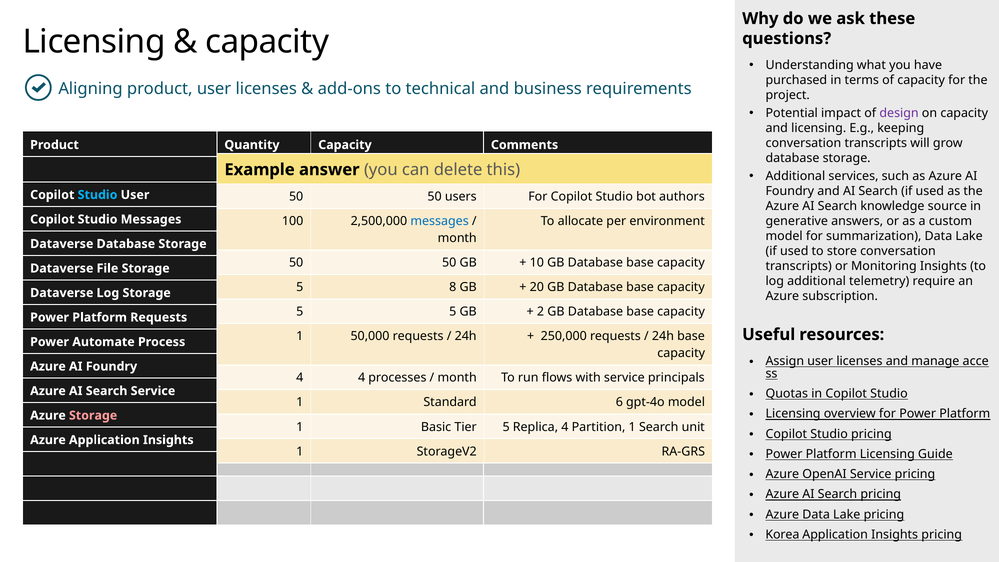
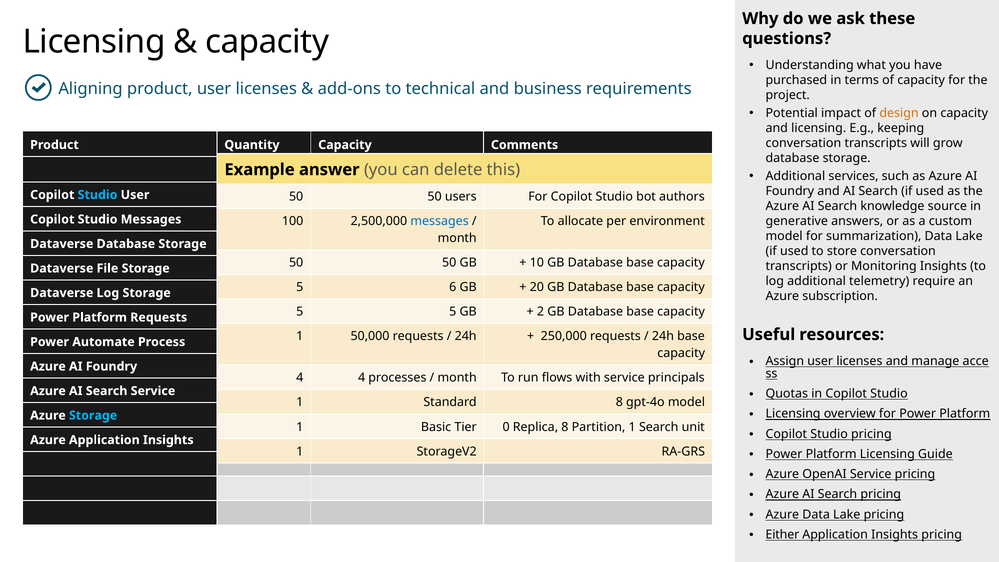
design colour: purple -> orange (899, 113)
8: 8 -> 6 (453, 287)
Standard 6: 6 -> 8 (619, 402)
Storage colour: pink -> light blue (93, 415)
Tier 5: 5 -> 0 (506, 427)
Replica 4: 4 -> 8 (565, 427)
Korea: Korea -> Either (782, 534)
